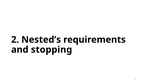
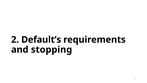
Nested’s: Nested’s -> Default’s (41, 40)
